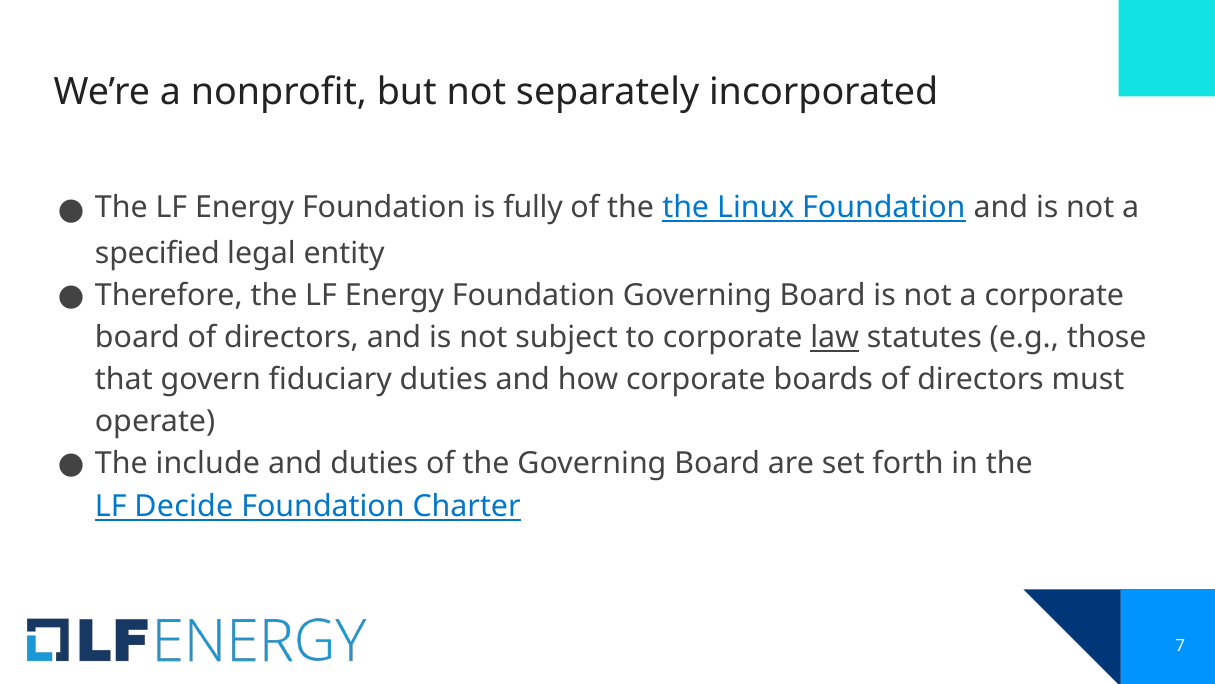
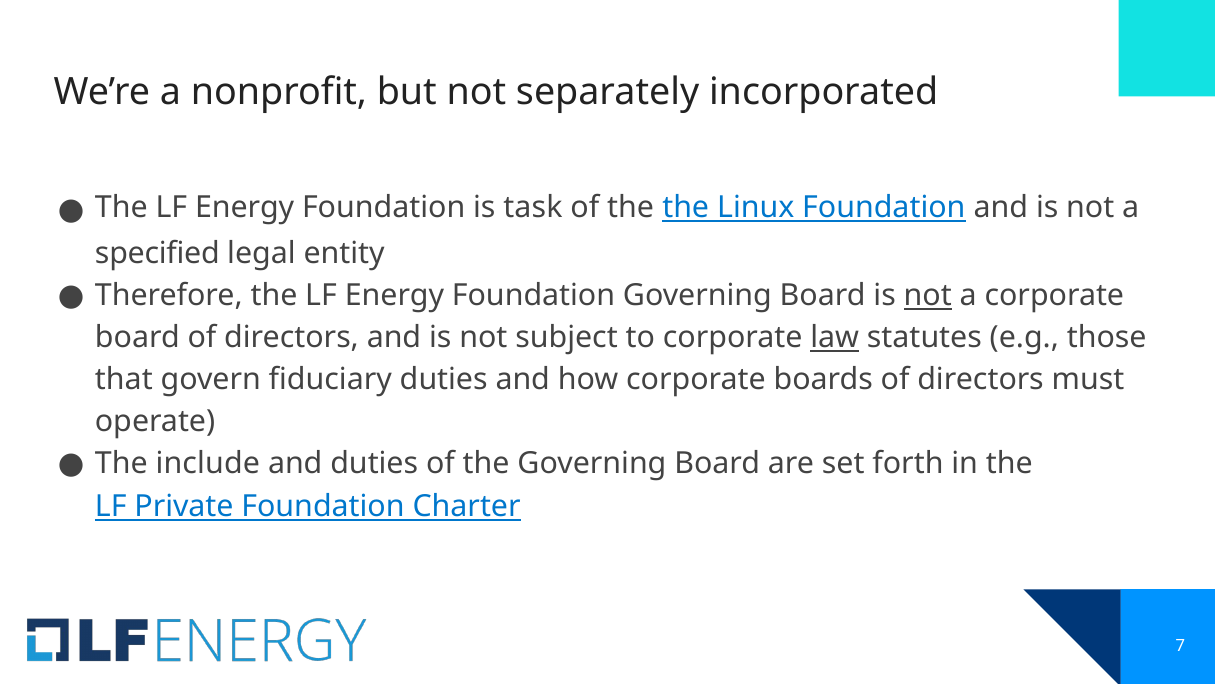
fully: fully -> task (533, 207)
not underline: none -> present (928, 296)
Decide: Decide -> Private (184, 506)
